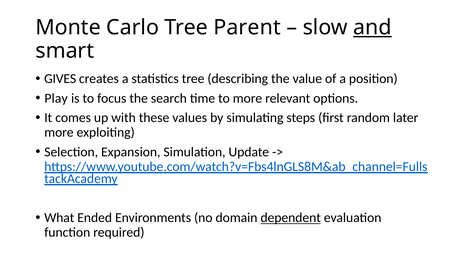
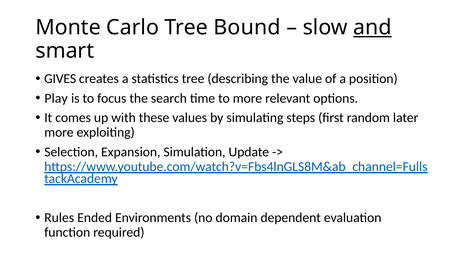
Parent: Parent -> Bound (247, 28)
What: What -> Rules (59, 218)
dependent underline: present -> none (291, 218)
